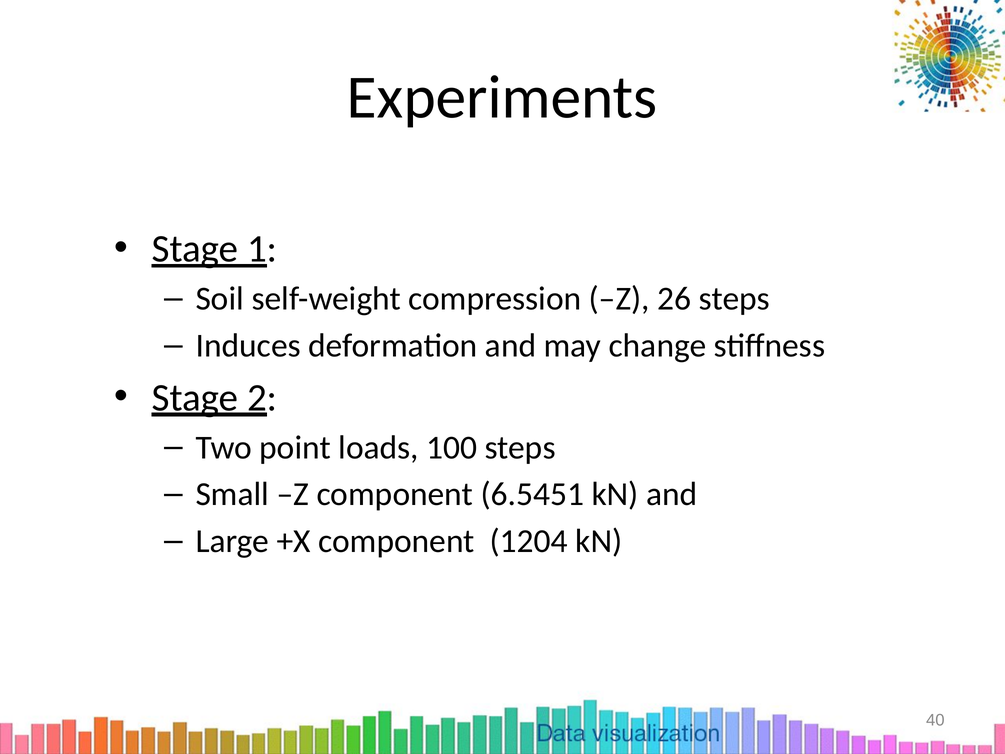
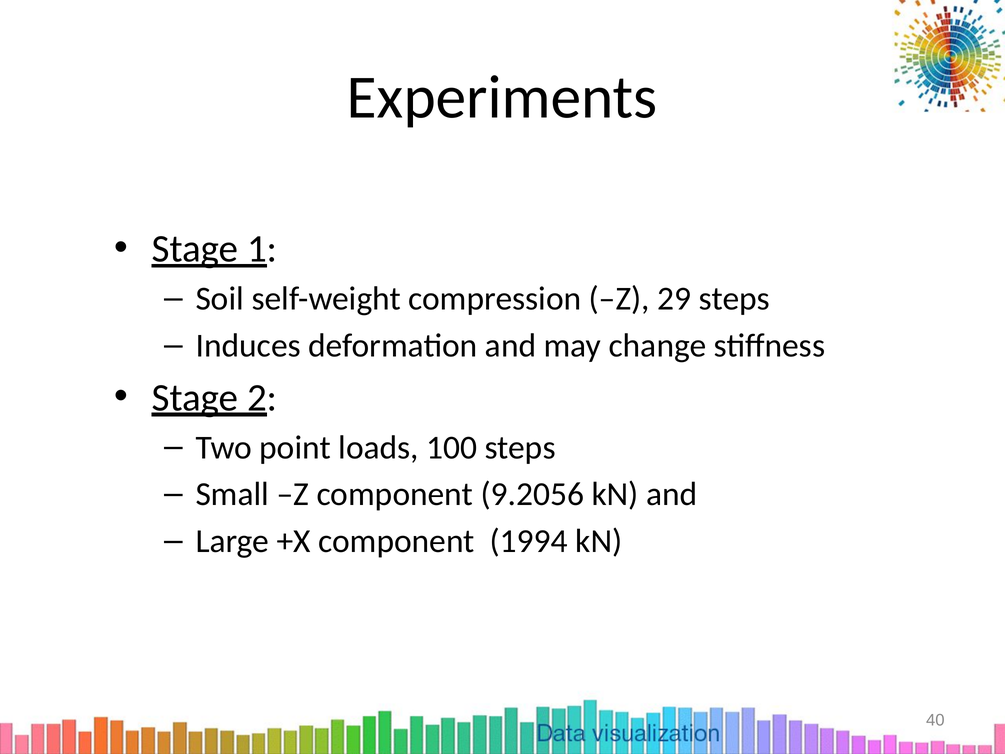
26: 26 -> 29 (674, 299)
6.5451: 6.5451 -> 9.2056 (532, 494)
1204: 1204 -> 1994 (529, 541)
